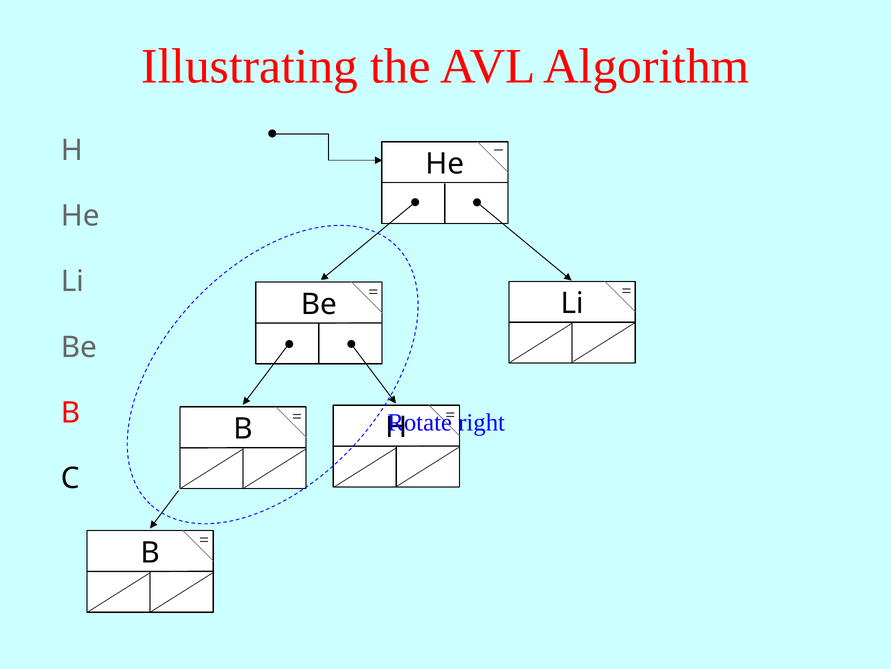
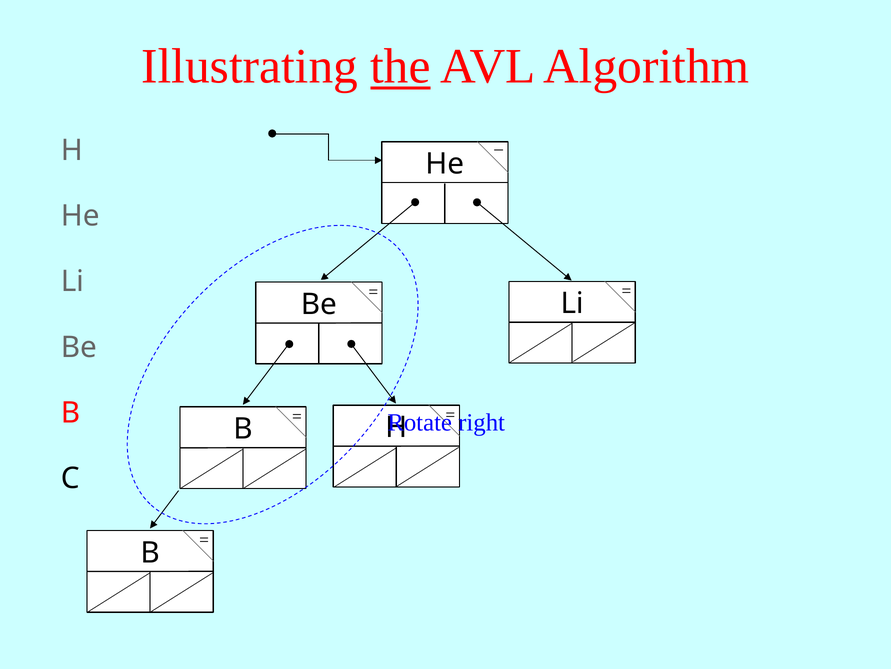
the underline: none -> present (400, 67)
